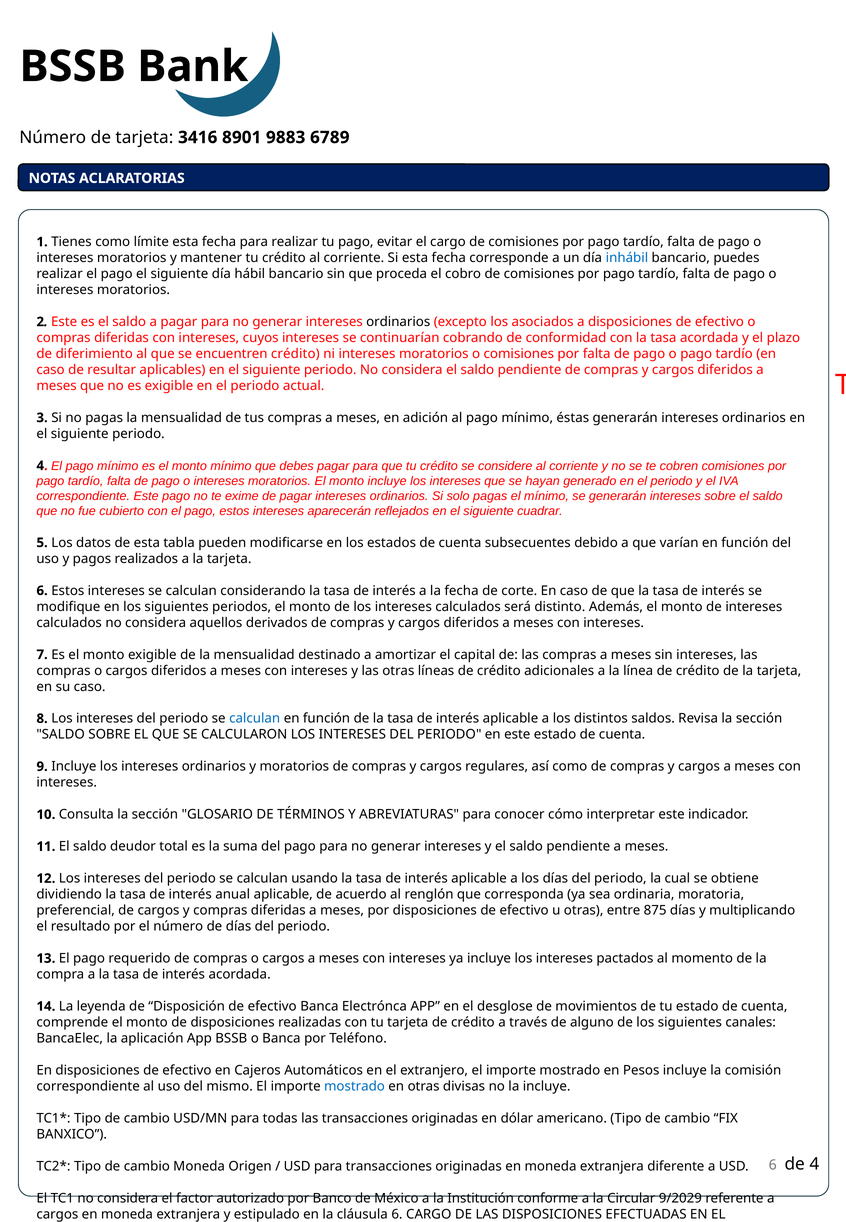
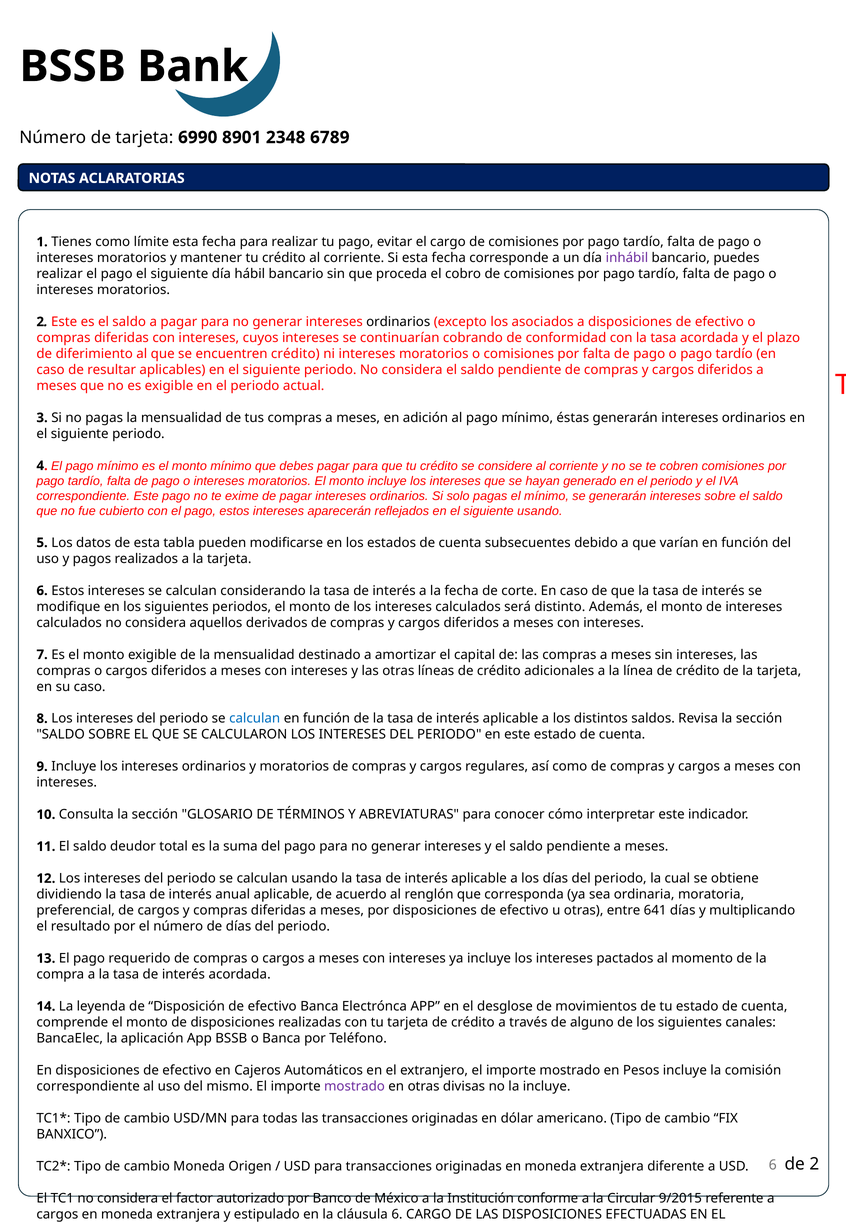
3416: 3416 -> 6990 (198, 137)
9883: 9883 -> 2348 (286, 137)
inhábil colour: blue -> purple (627, 258)
siguiente cuadrar: cuadrar -> usando (540, 511)
875: 875 -> 641 (655, 910)
mostrado colour: blue -> purple (354, 1086)
de 4: 4 -> 2 (814, 1164)
9/2029: 9/2029 -> 9/2015 (680, 1198)
